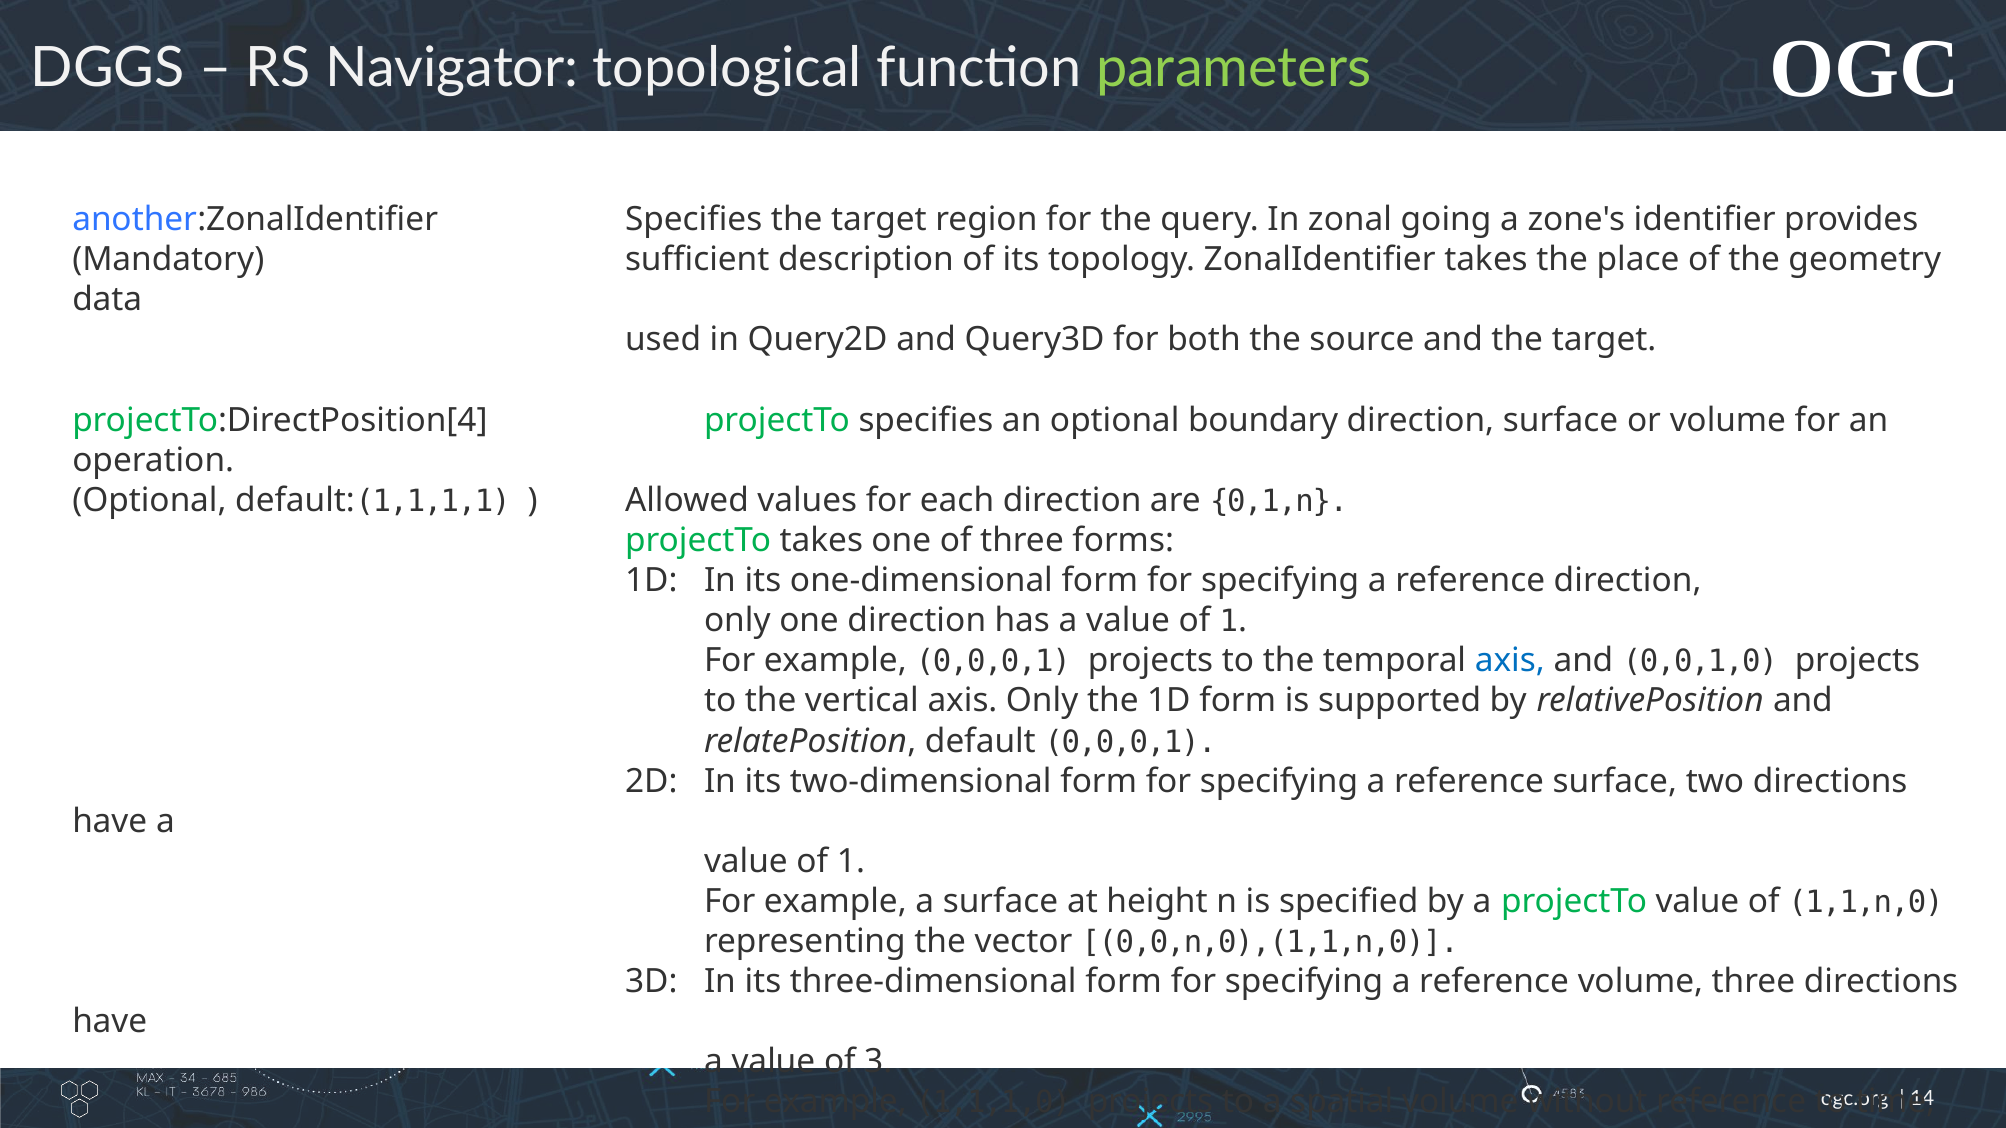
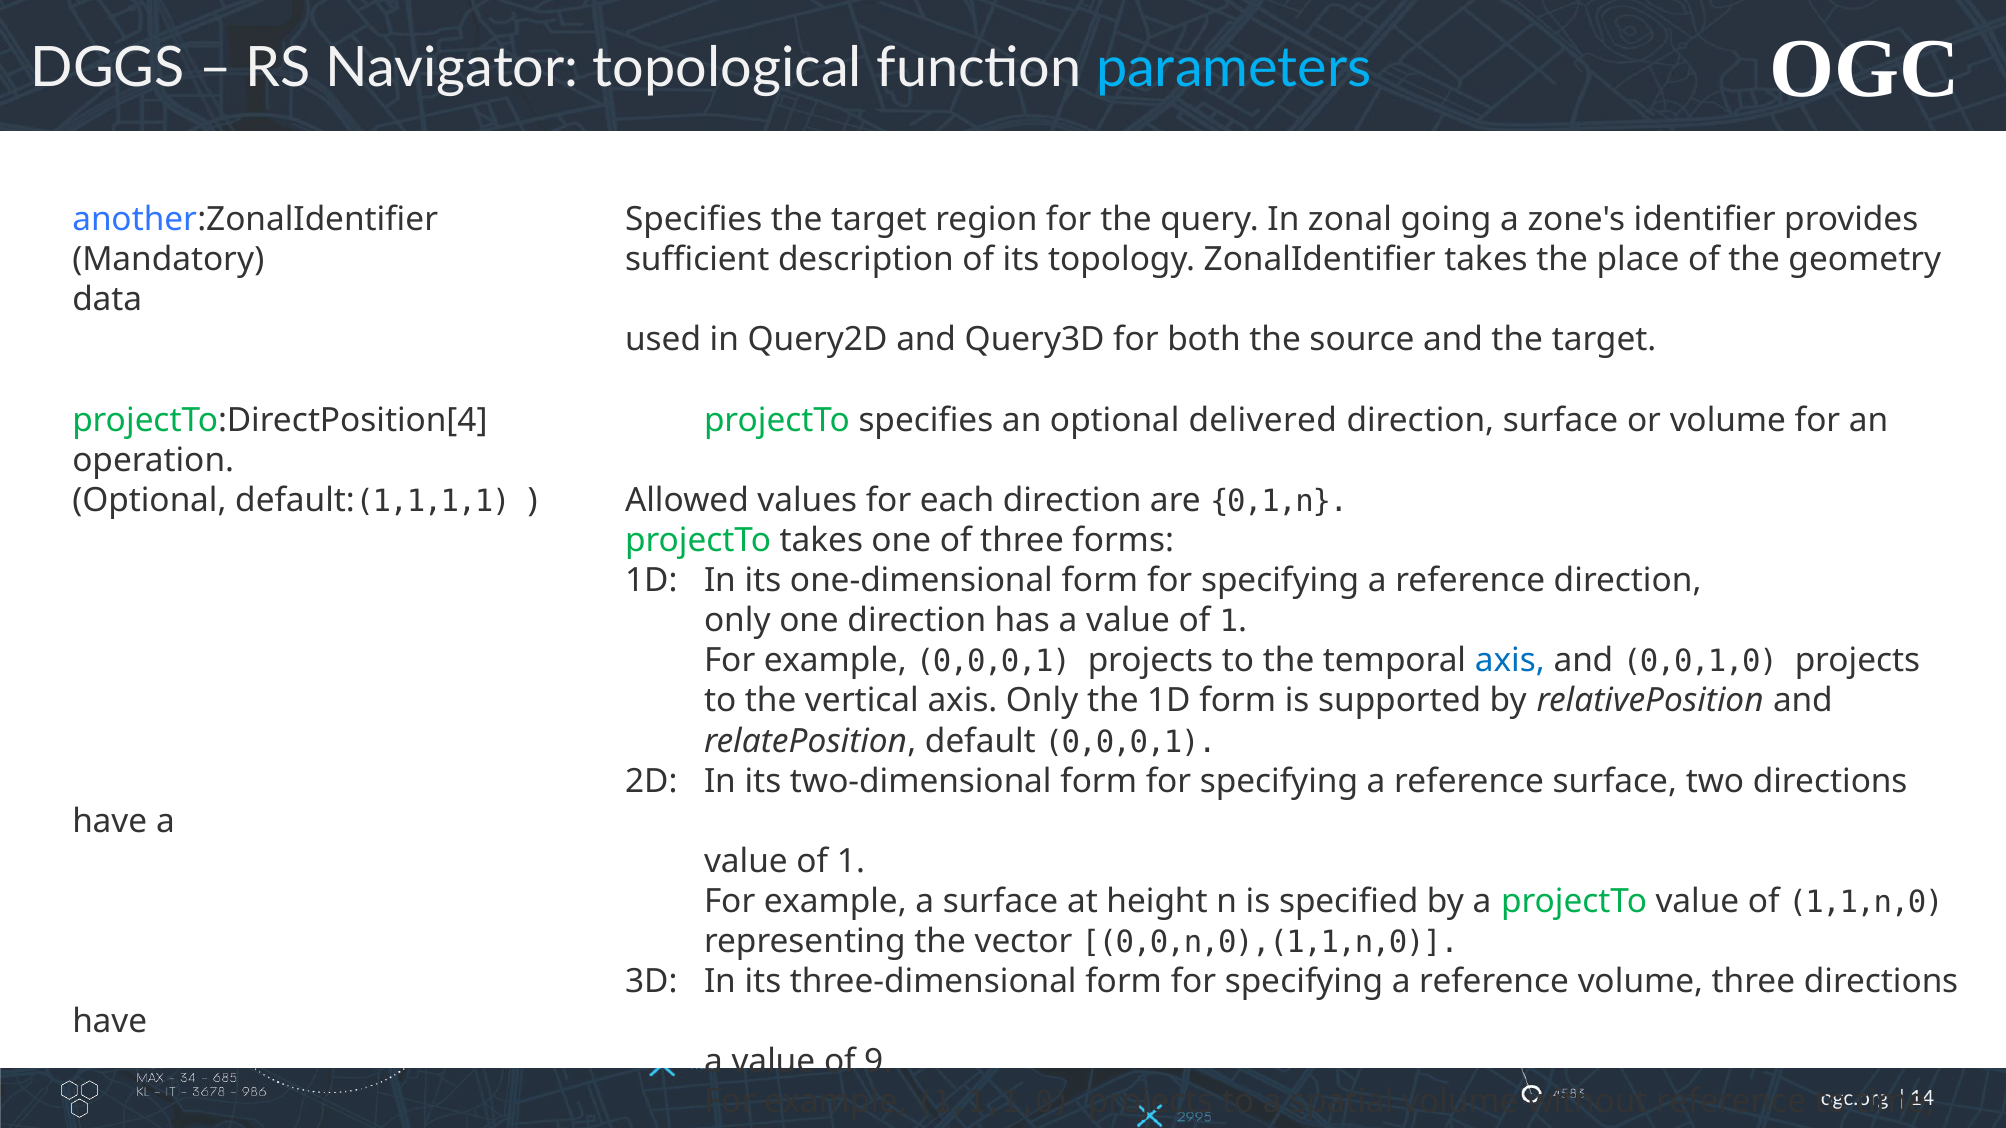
parameters colour: light green -> light blue (1234, 68)
boundary: boundary -> delivered (1263, 420)
3: 3 -> 9 (878, 1062)
